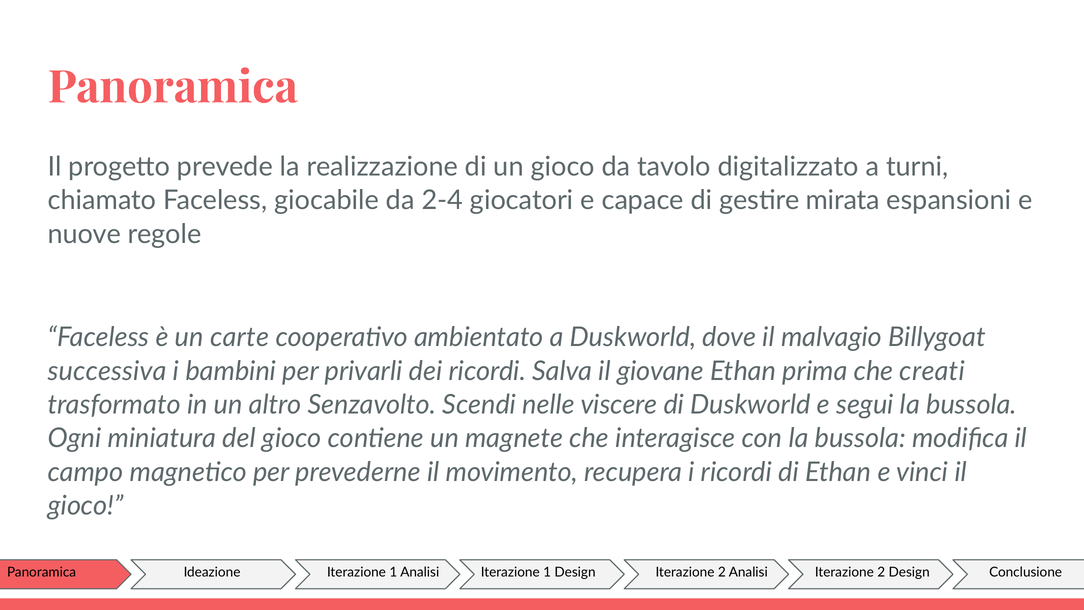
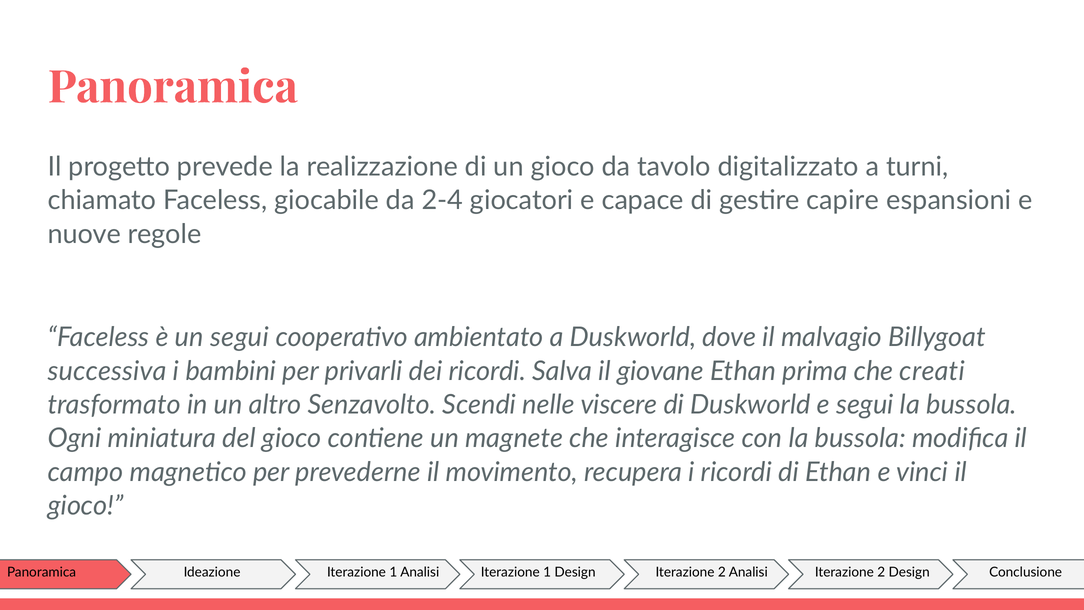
mirata: mirata -> capire (843, 200)
un carte: carte -> segui (240, 337)
